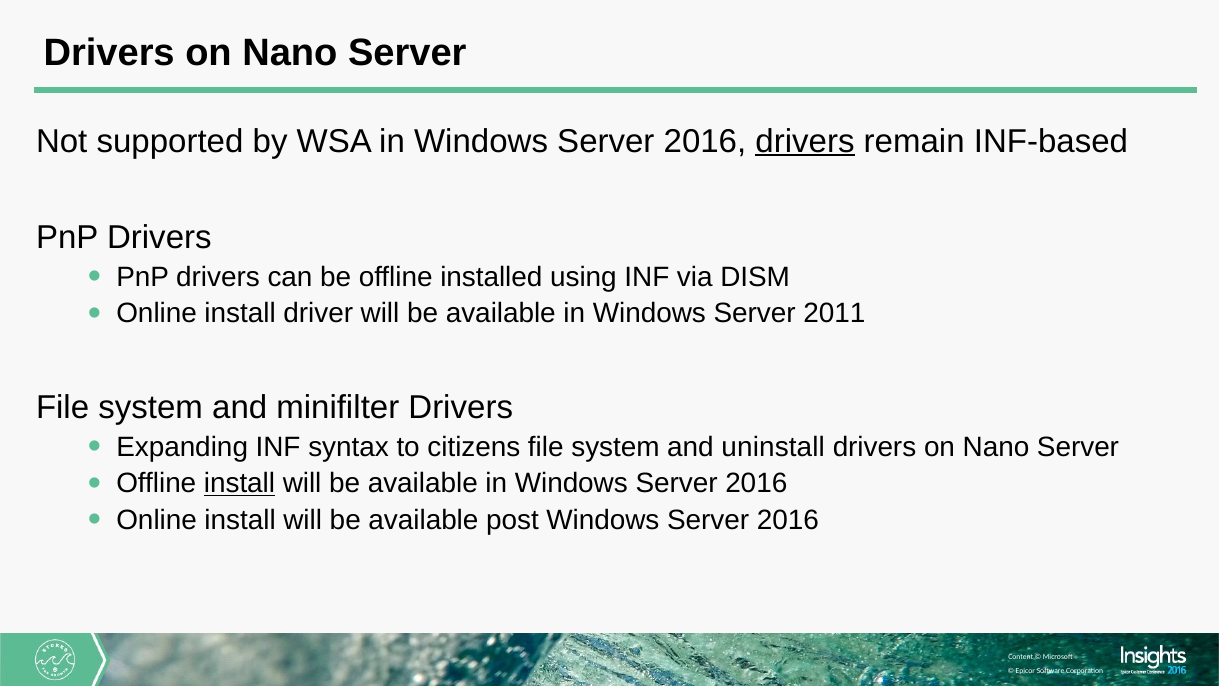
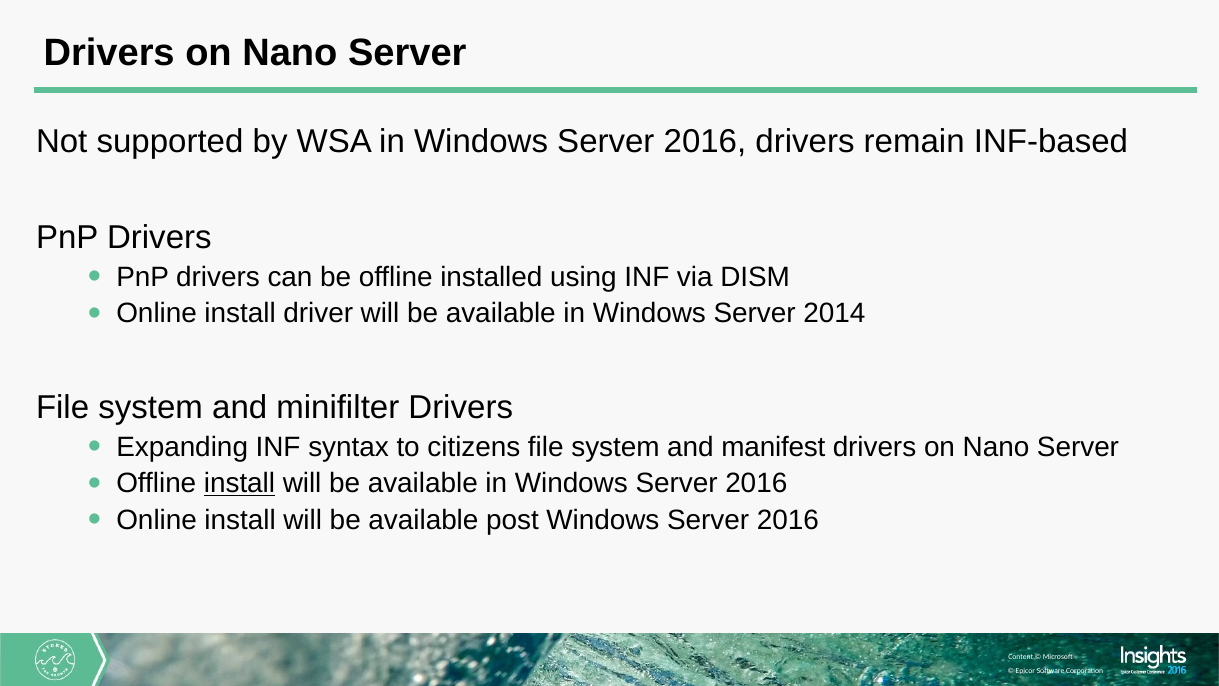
drivers underline: present -> none (805, 141)
2011: 2011 -> 2014 (834, 314)
uninstall: uninstall -> manifest (773, 447)
